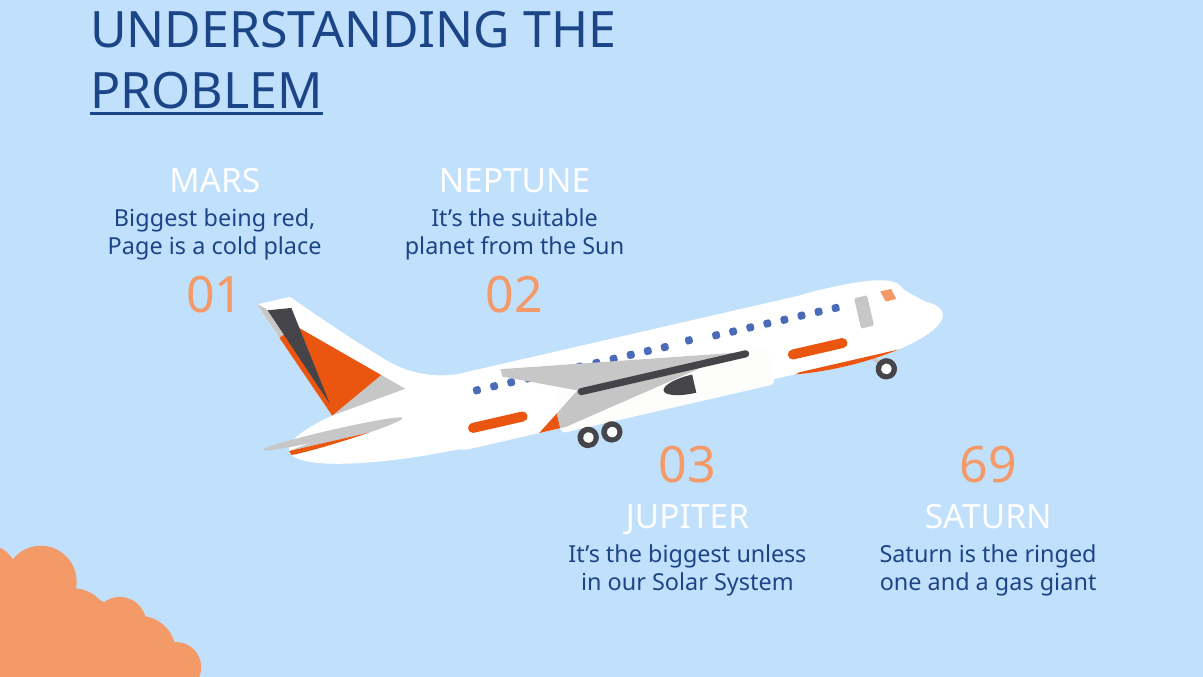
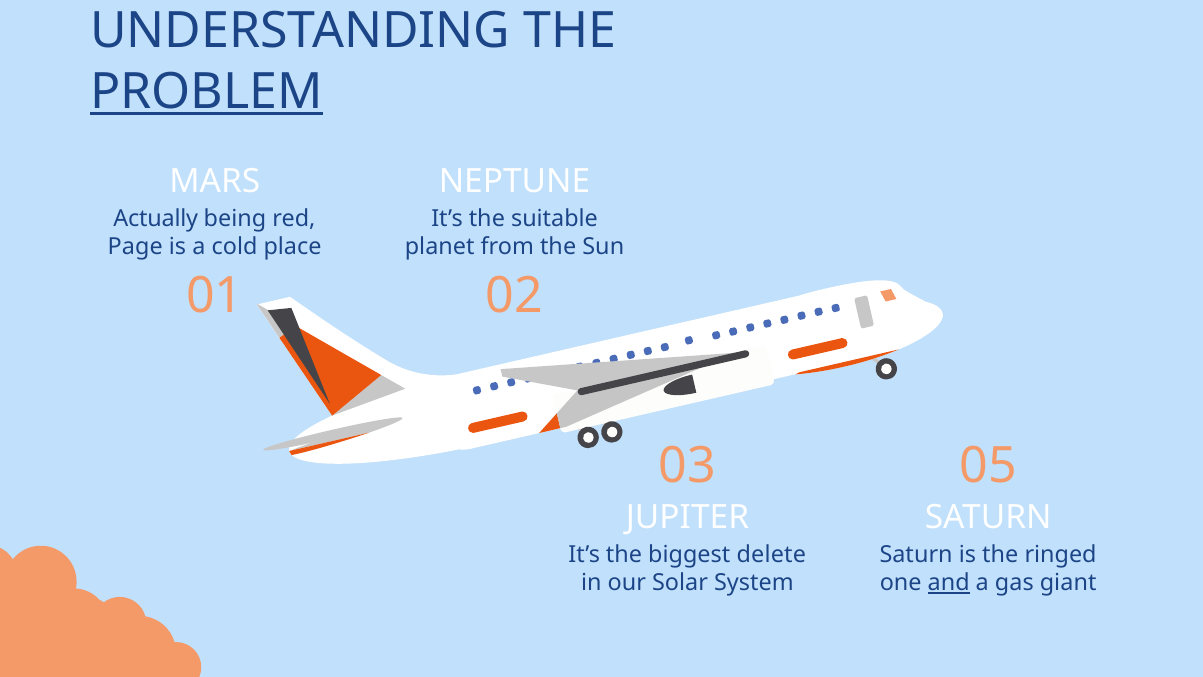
Biggest: Biggest -> Actually (156, 219)
69: 69 -> 05 (988, 466)
unless: unless -> delete (771, 555)
and underline: none -> present (949, 583)
